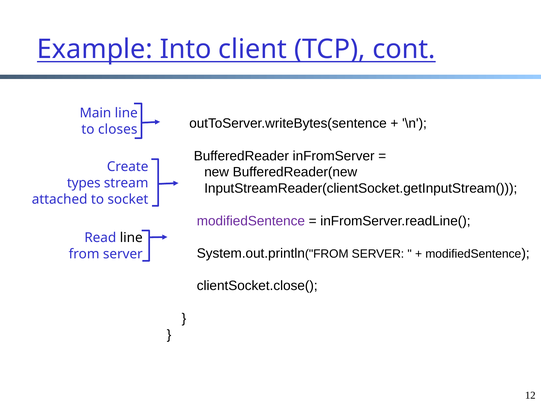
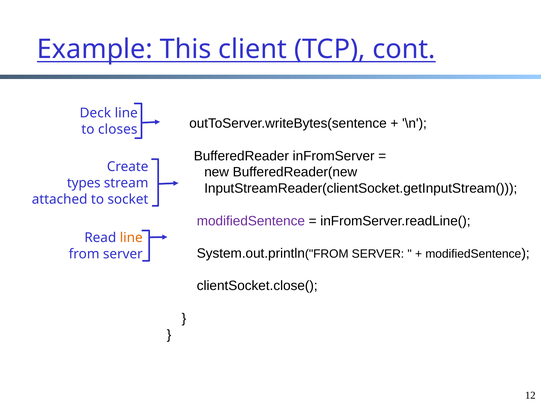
Into: Into -> This (186, 49)
Main: Main -> Deck (95, 113)
line colour: black -> orange (131, 238)
